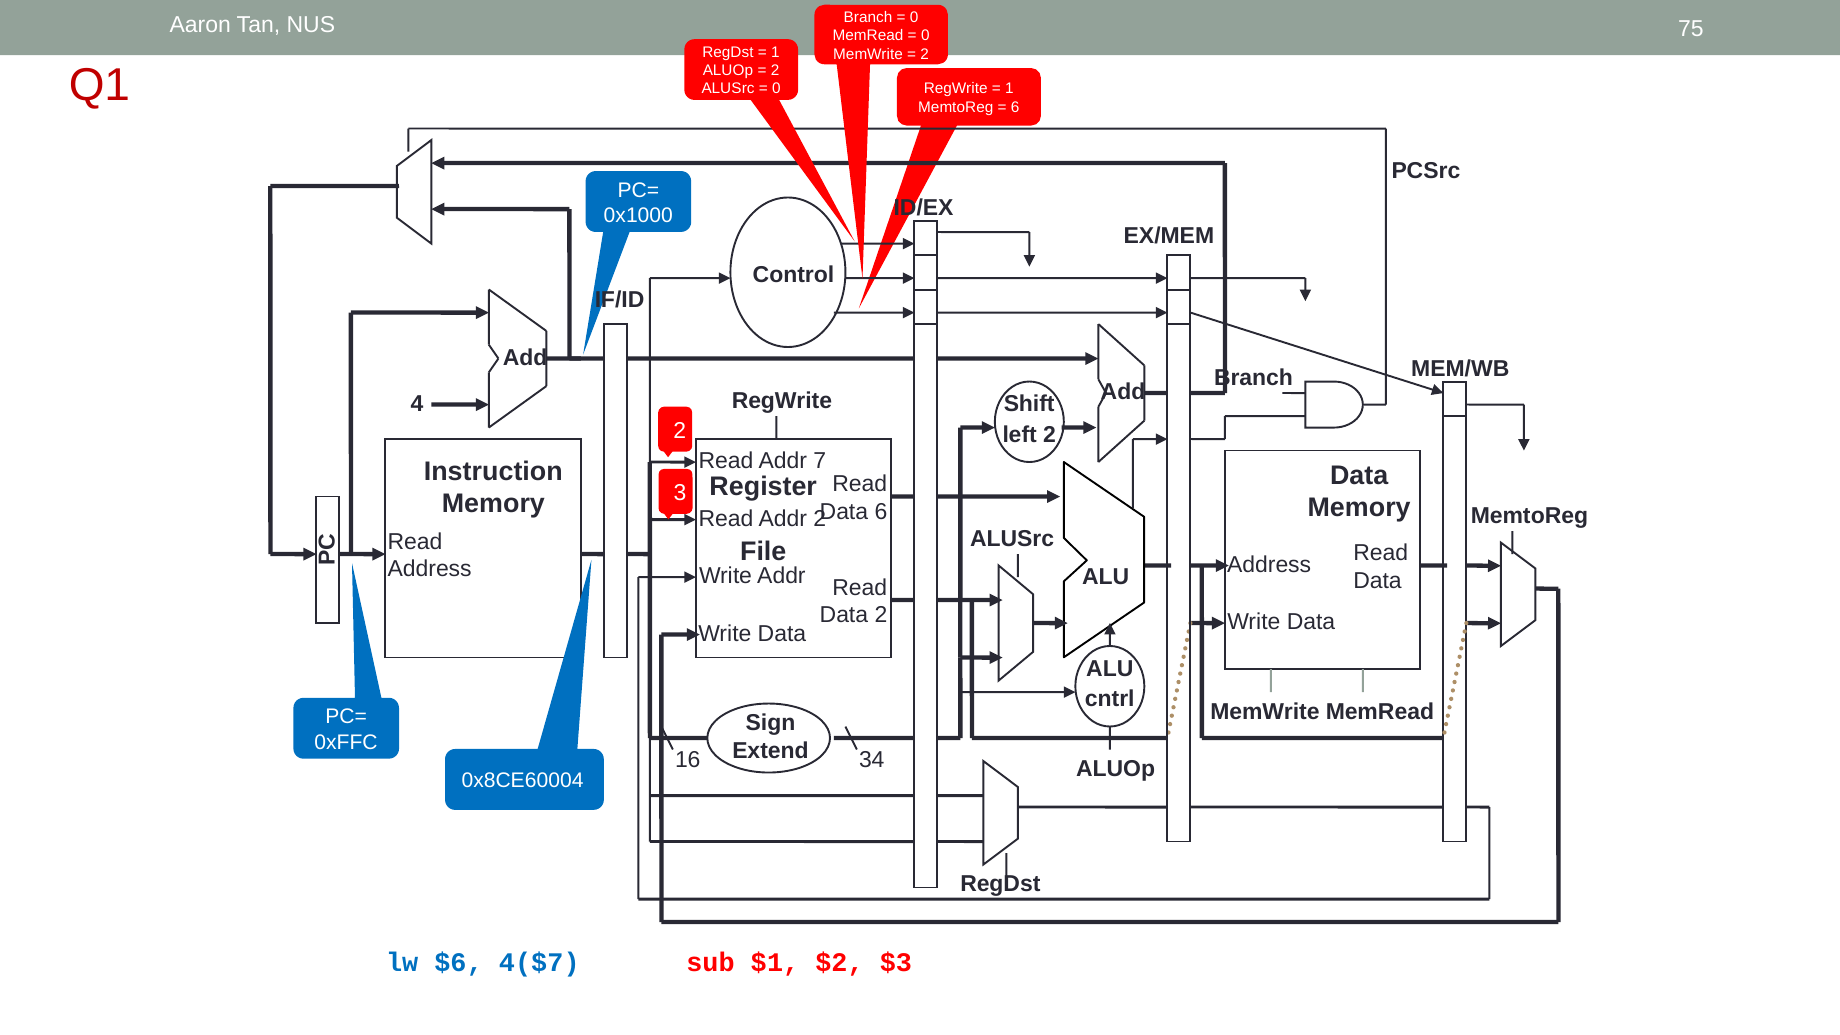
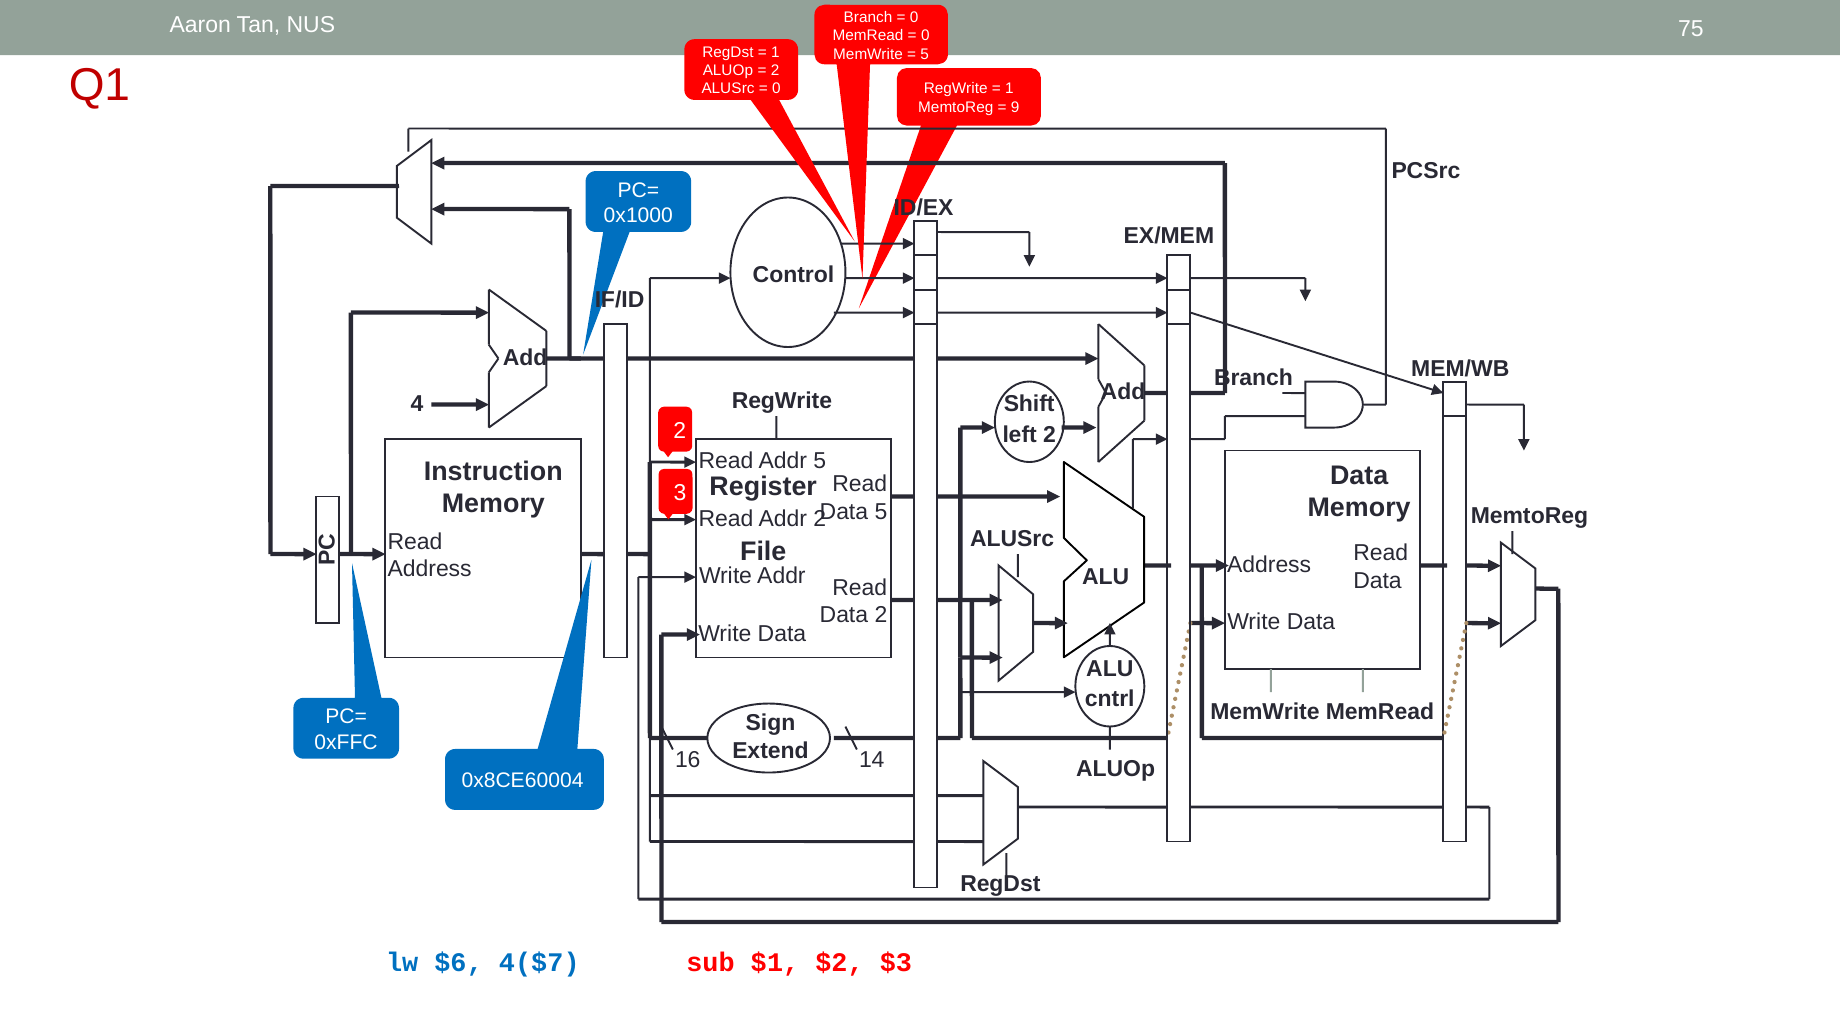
2: 2 -> 5 (925, 54)
6: 6 -> 9 (1015, 107)
Addr 7: 7 -> 5 (820, 461)
6: 6 -> 5 (881, 512)
34: 34 -> 14 (872, 760)
